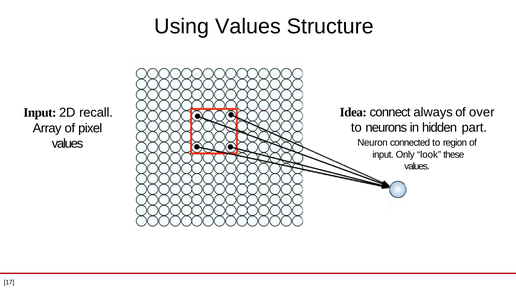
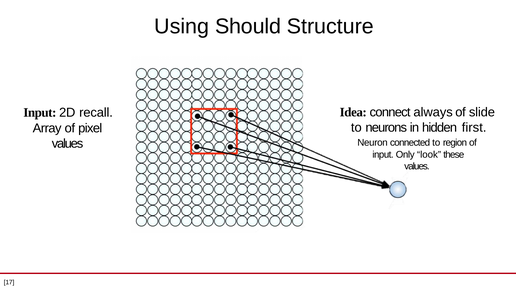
Using Values: Values -> Should (248, 27)
over: over -> slide (482, 112)
part: part -> first (474, 128)
